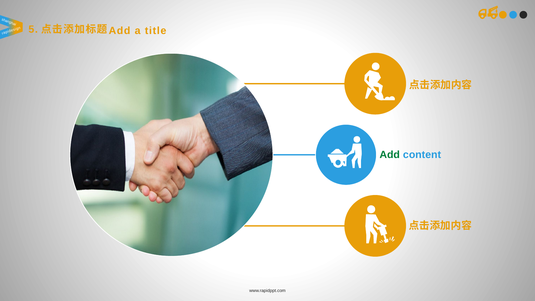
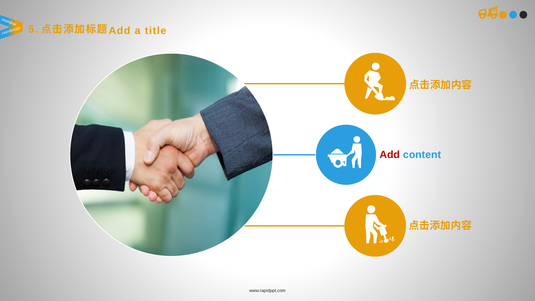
Add colour: green -> red (390, 155)
